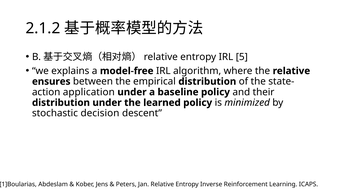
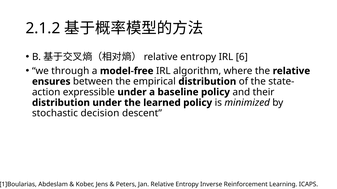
5: 5 -> 6 (242, 57)
explains: explains -> through (70, 71)
application: application -> expressible (89, 92)
